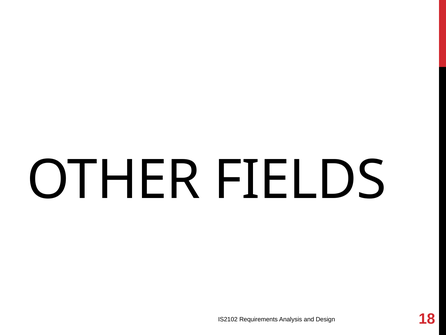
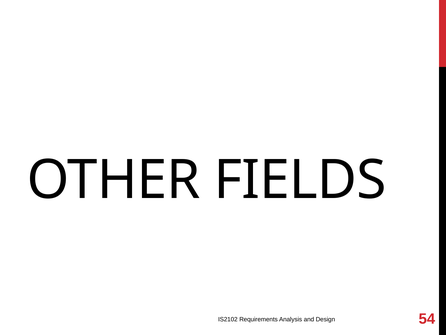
18: 18 -> 54 (427, 318)
